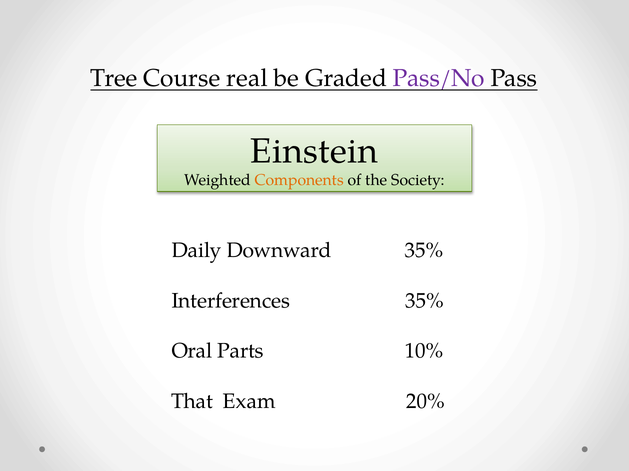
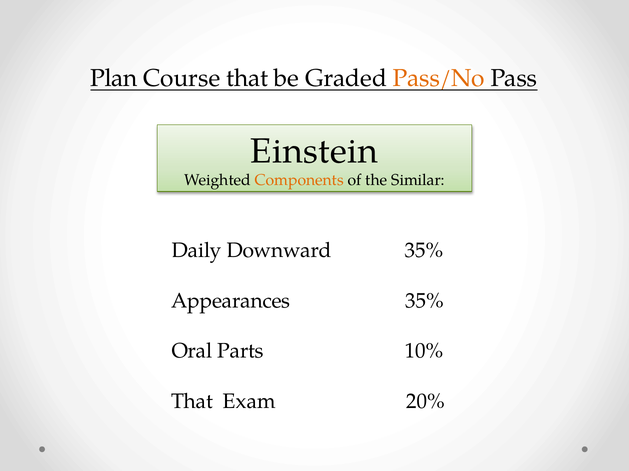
Tree: Tree -> Plan (114, 78)
Course real: real -> that (247, 78)
Pass/No colour: purple -> orange (439, 78)
Society: Society -> Similar (418, 180)
Interferences: Interferences -> Appearances (231, 301)
